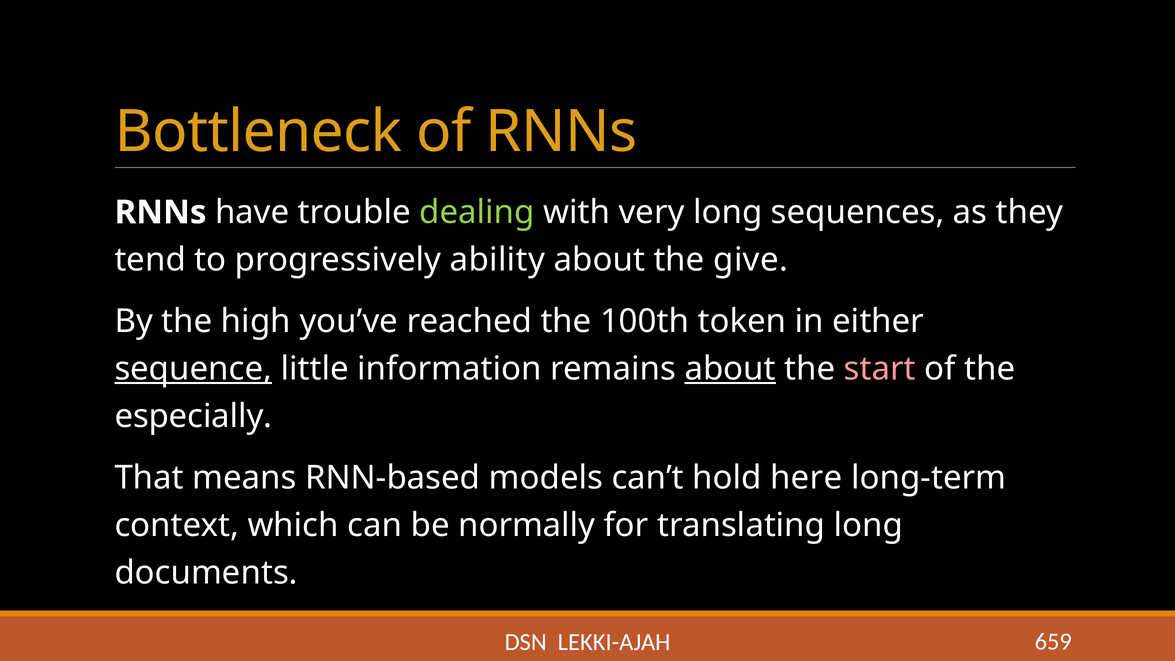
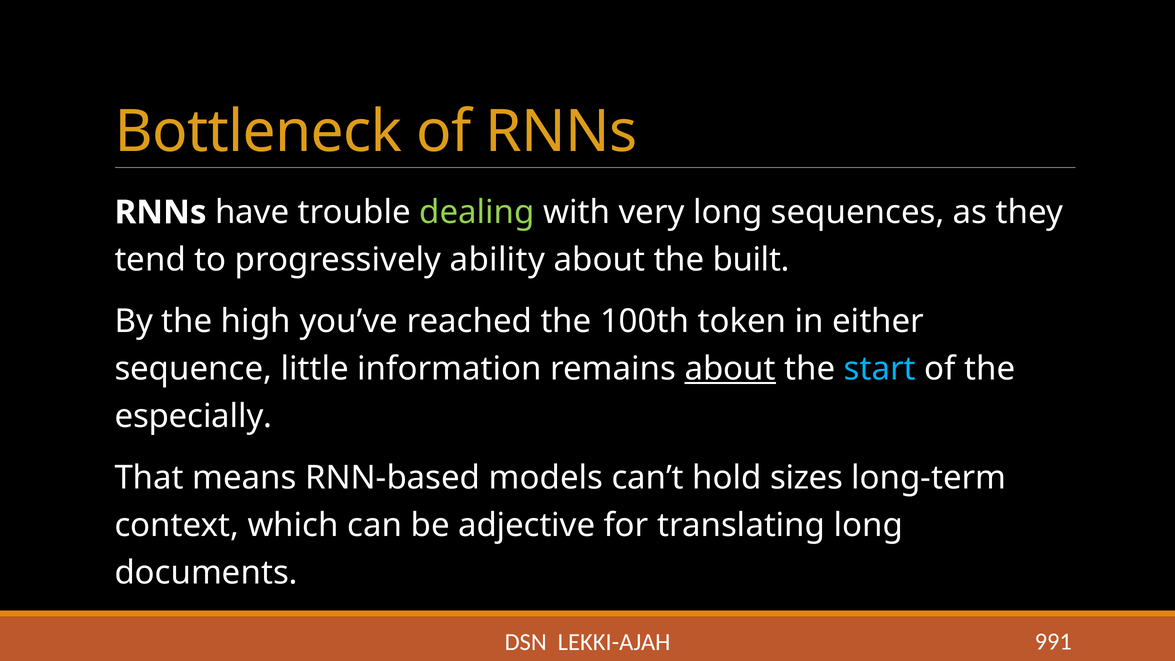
give: give -> built (751, 260)
sequence underline: present -> none (193, 369)
start colour: pink -> light blue (880, 369)
here: here -> sizes (807, 478)
normally: normally -> adjective (527, 525)
659: 659 -> 991 (1053, 642)
